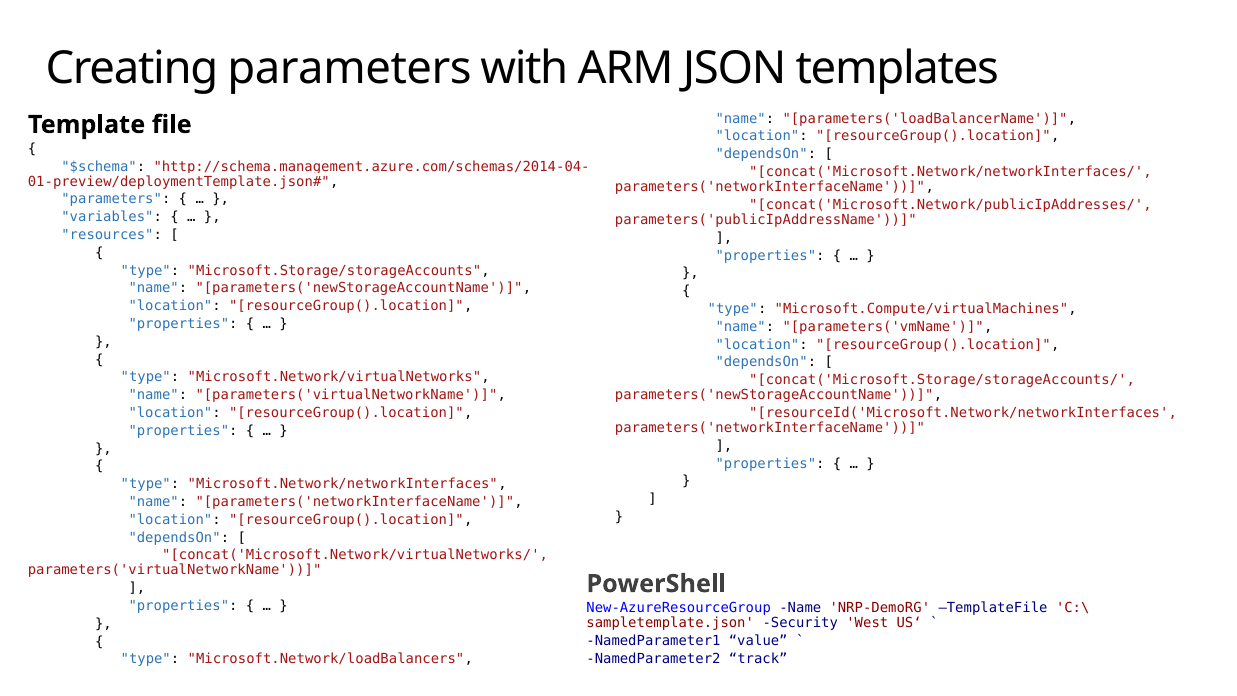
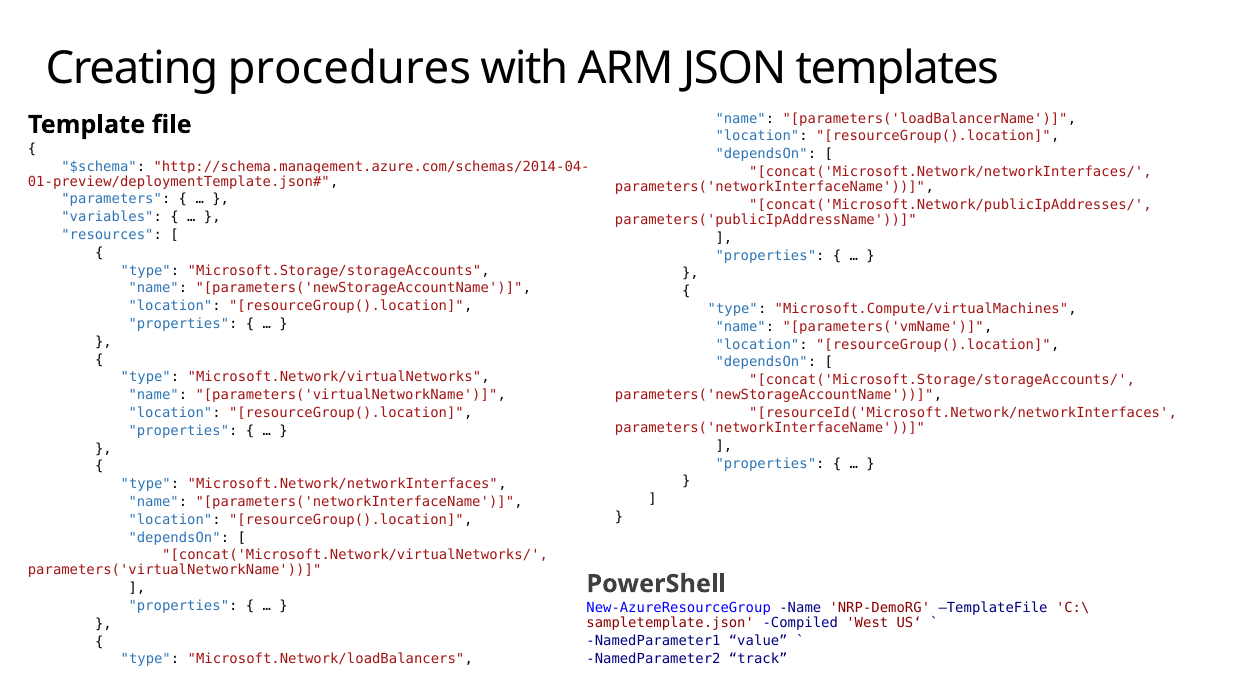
Creating parameters: parameters -> procedures (349, 68)
Security: Security -> Compiled (800, 623)
